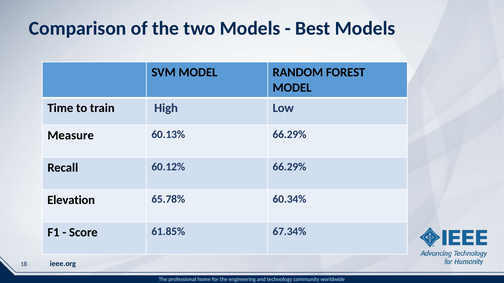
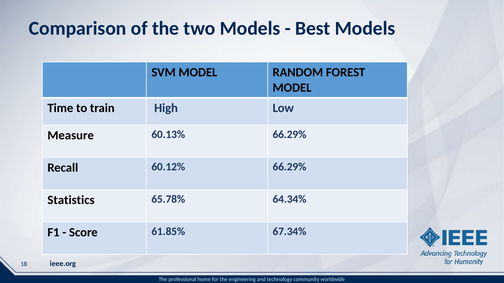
Elevation: Elevation -> Statistics (71, 200)
60.34%: 60.34% -> 64.34% (290, 200)
